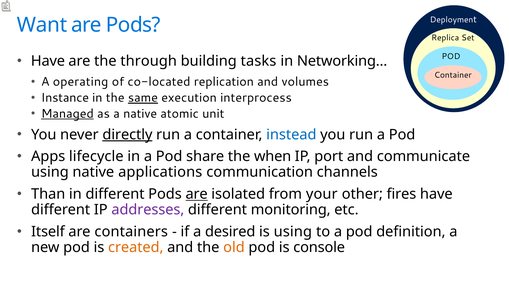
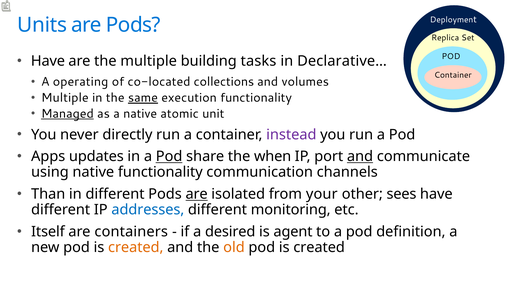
Want: Want -> Units (42, 25)
the through: through -> multiple (149, 61)
Networking…: Networking… -> Declarative… (342, 61)
replication: replication -> collections (224, 82)
Instance: Instance -> Multiple (65, 98)
execution interprocess: interprocess -> functionality (256, 98)
directly underline: present -> none (127, 135)
instead colour: blue -> purple (291, 135)
lifecycle: lifecycle -> updates (96, 157)
Pod underline: none -> present (169, 157)
and underline: none -> present (360, 157)
native applications: applications -> functionality (160, 172)
fires: fires -> sees (401, 194)
addresses colour: purple -> blue (148, 210)
is using: using -> agent (293, 232)
console: console -> created (319, 248)
